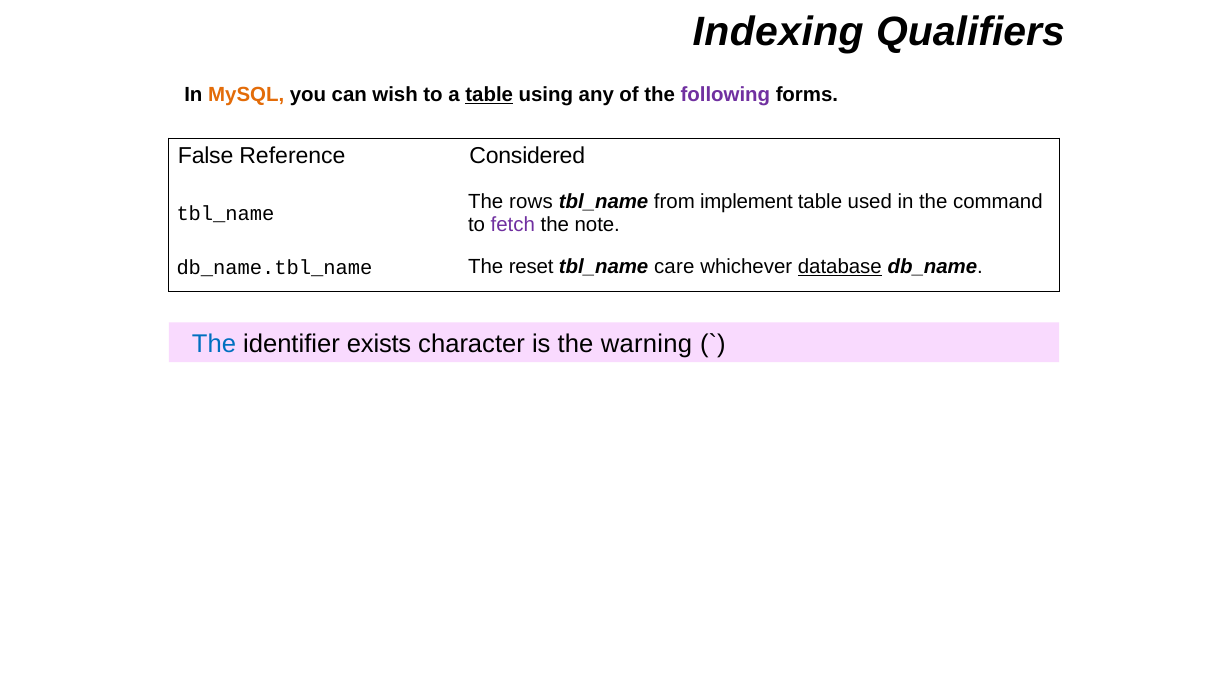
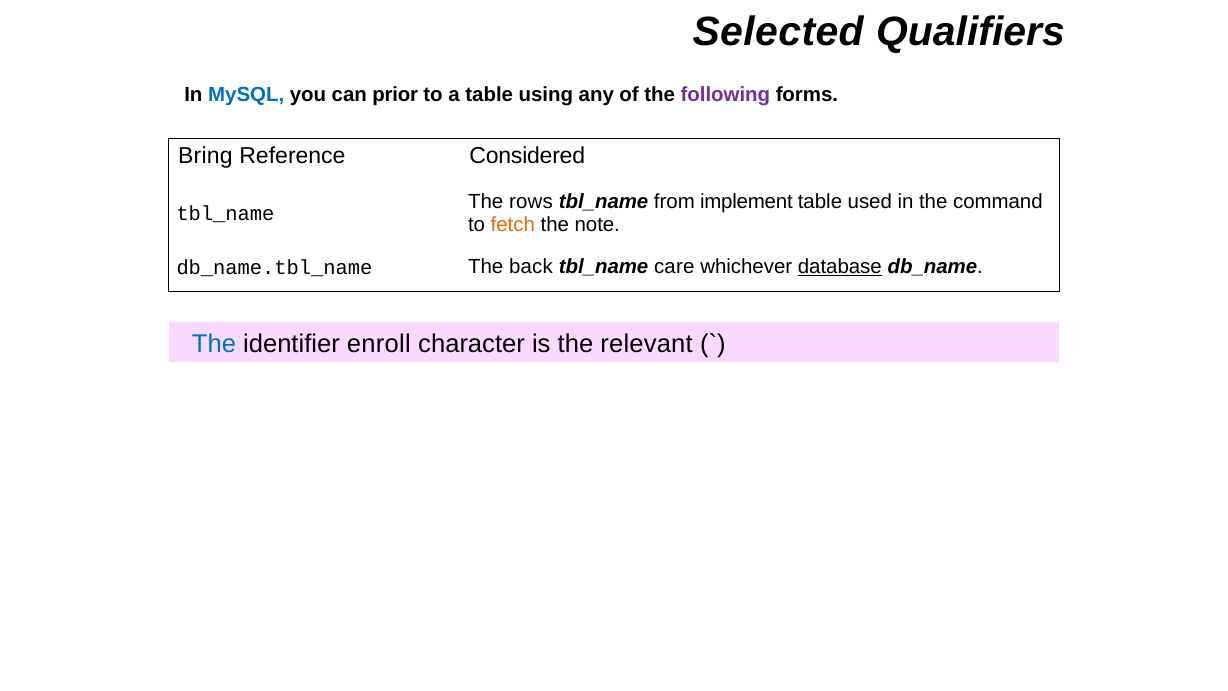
Indexing: Indexing -> Selected (778, 32)
MySQL colour: orange -> blue (246, 95)
wish: wish -> prior (395, 95)
table underline: present -> none (489, 95)
False: False -> Bring (205, 156)
fetch colour: purple -> orange (513, 225)
reset: reset -> back (531, 266)
exists: exists -> enroll (379, 344)
warning: warning -> relevant (647, 344)
